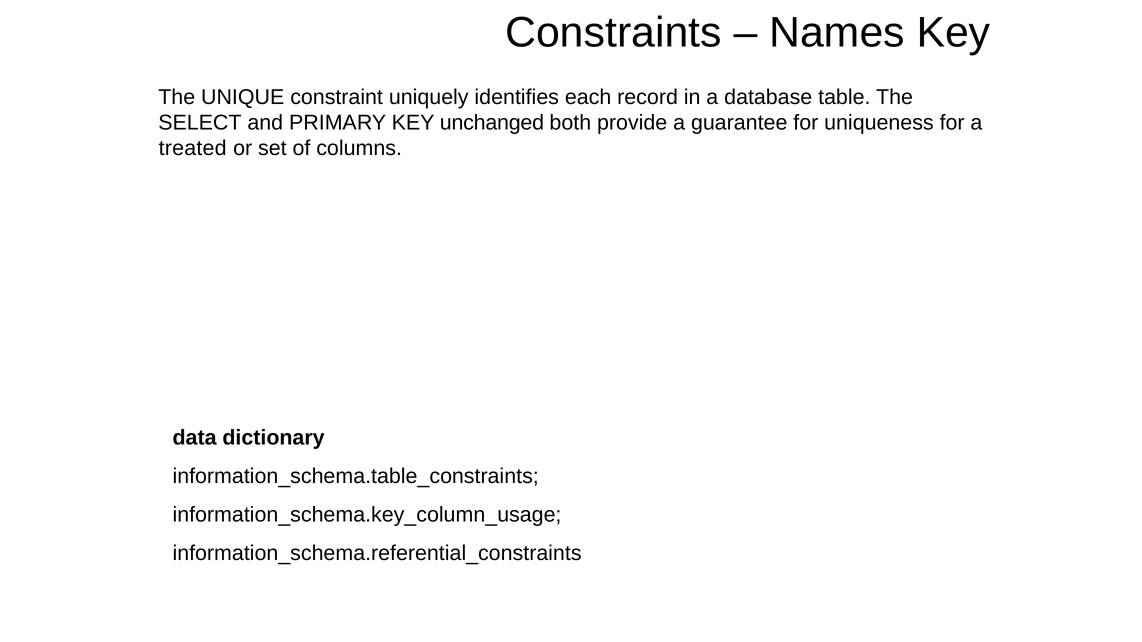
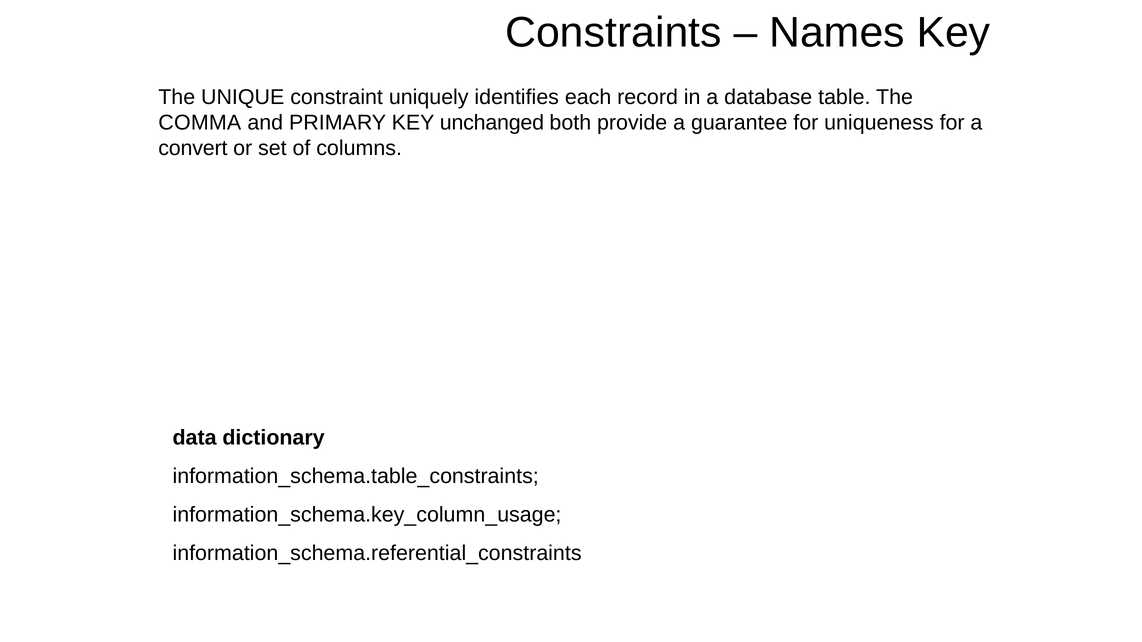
SELECT: SELECT -> COMMA (200, 123)
treated: treated -> convert (193, 148)
